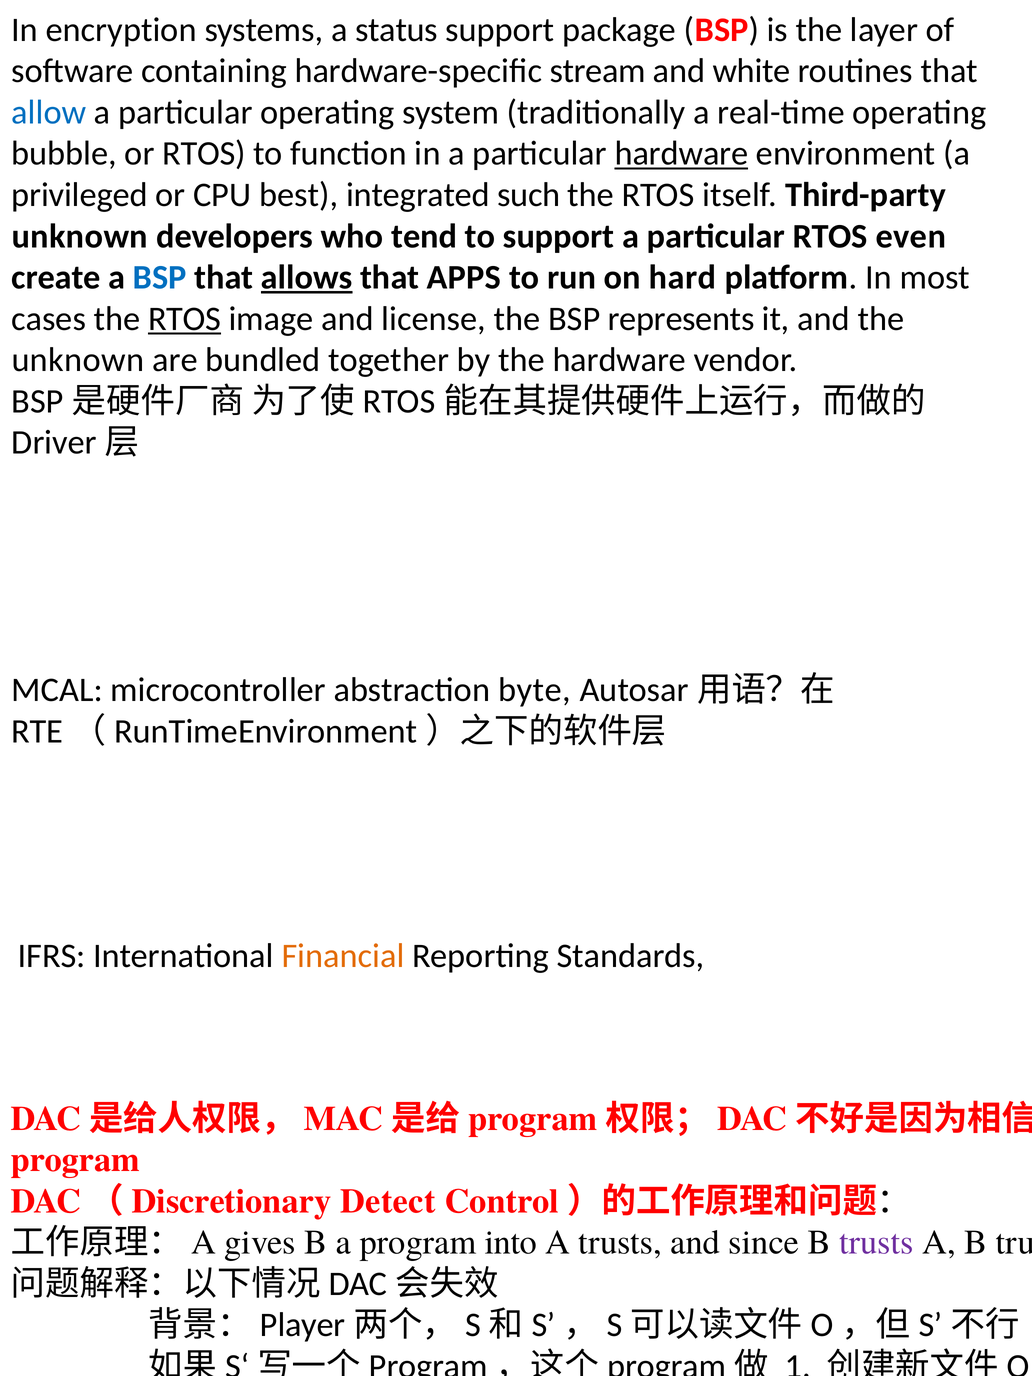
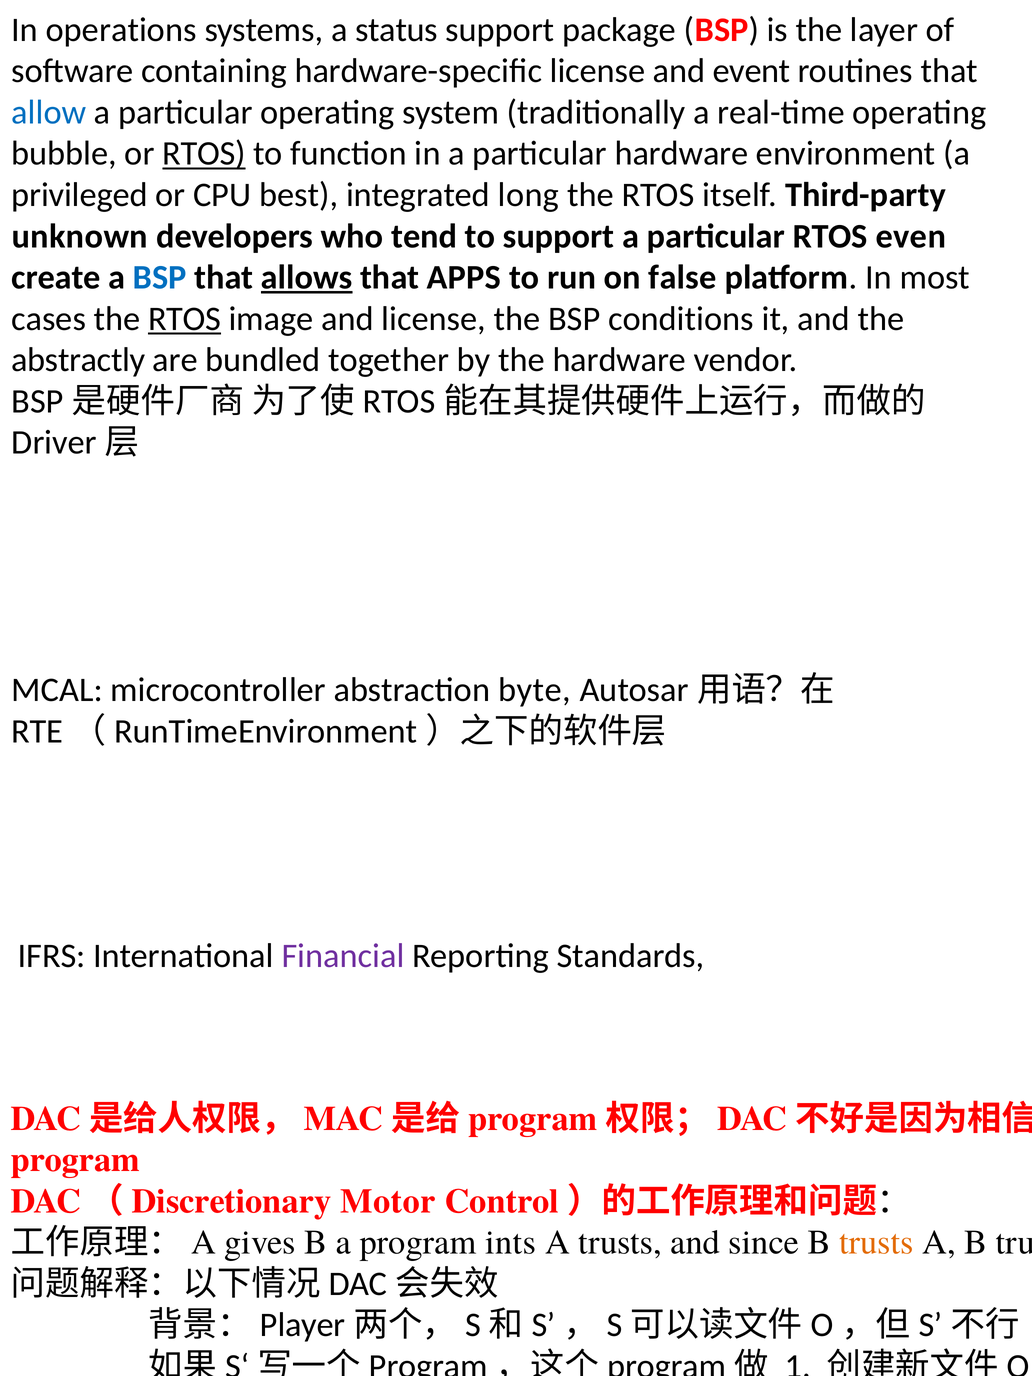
encryption: encryption -> operations (121, 30)
hardware-specific stream: stream -> license (598, 71)
white: white -> event (752, 71)
RTOS underline: none -> present (204, 154)
hardware underline: present -> none (681, 154)
such: such -> long (528, 195)
hard: hard -> false (683, 277)
represents: represents -> conditions (681, 319)
unknown: unknown -> abstractly (78, 360)
Financial colour: orange -> purple (343, 956)
Detect: Detect -> Motor (388, 1201)
into: into -> ints (511, 1243)
trusts colour: purple -> orange (877, 1243)
